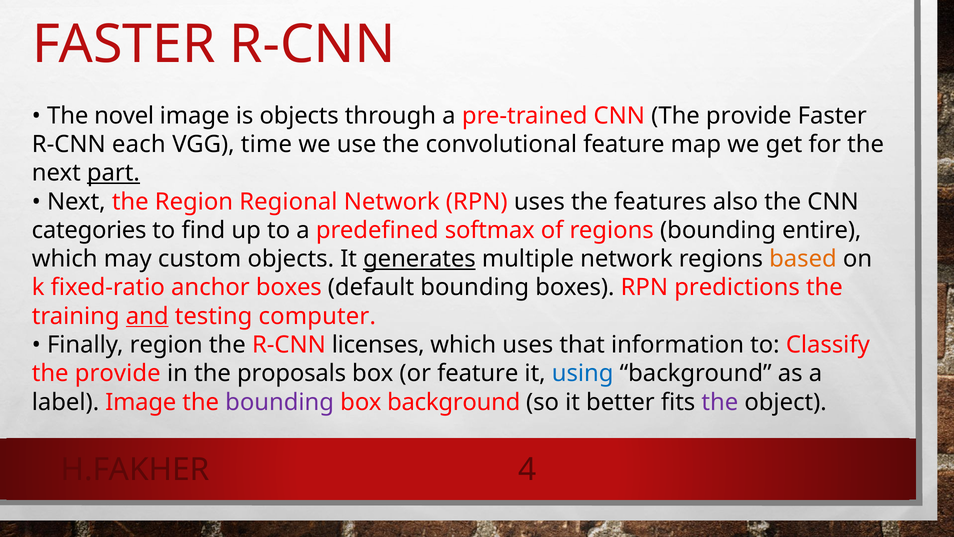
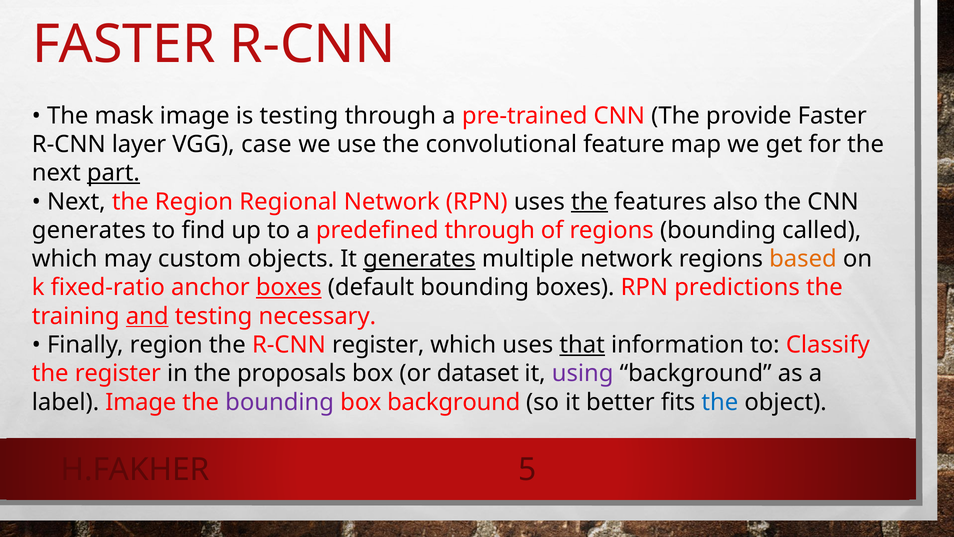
novel: novel -> mask (124, 116)
is objects: objects -> testing (299, 116)
each: each -> layer (139, 144)
time: time -> case (266, 144)
the underline: none -> present (589, 202)
categories: categories -> generates (89, 230)
predefined softmax: softmax -> through (490, 230)
entire: entire -> called (822, 230)
boxes underline: none -> present (289, 287)
computer: computer -> necessary (317, 316)
R-CNN licenses: licenses -> register (378, 345)
that underline: none -> present (582, 345)
provide: provide -> register (118, 373)
or feature: feature -> dataset (478, 373)
using colour: blue -> purple (583, 373)
the colour: purple -> blue (720, 402)
4: 4 -> 5 (527, 470)
